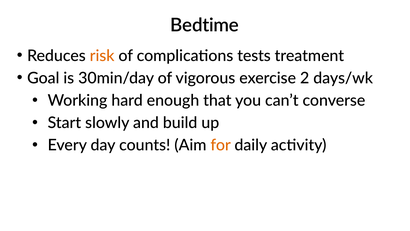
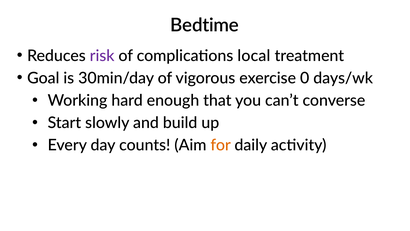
risk colour: orange -> purple (102, 56)
tests: tests -> local (254, 56)
2: 2 -> 0 (305, 78)
